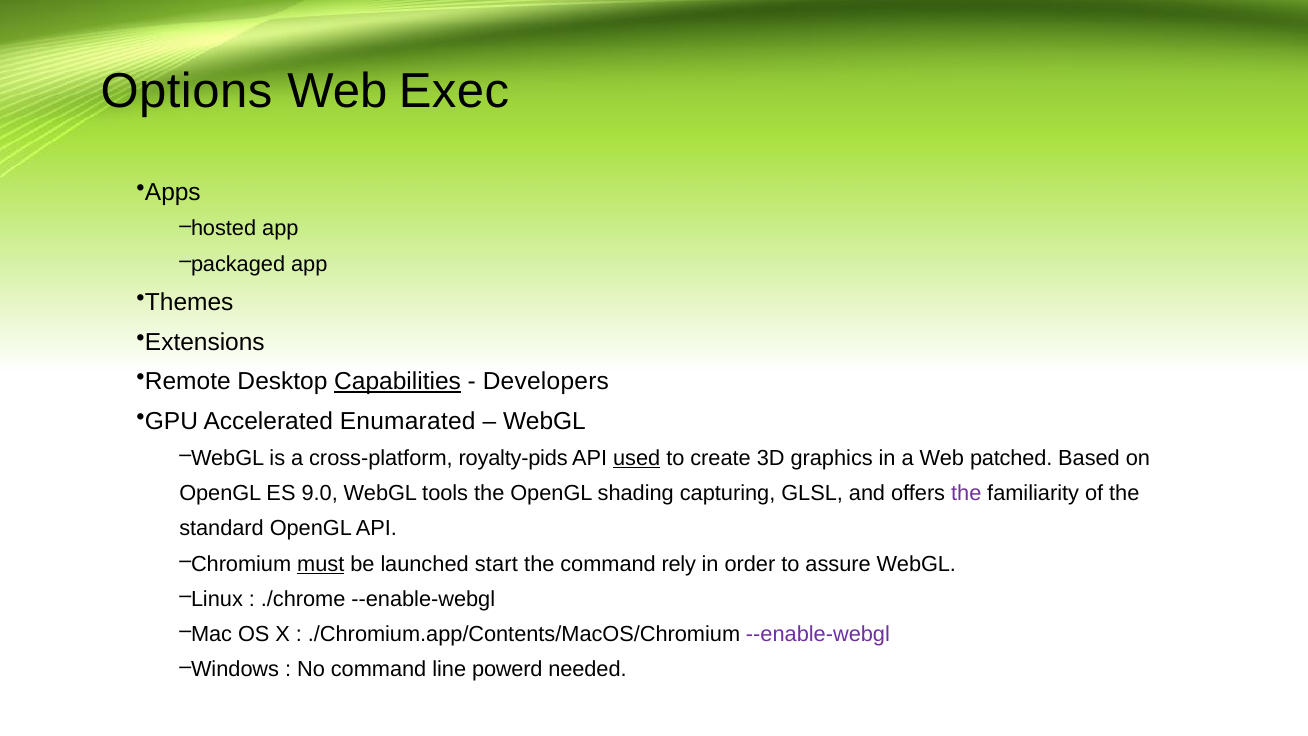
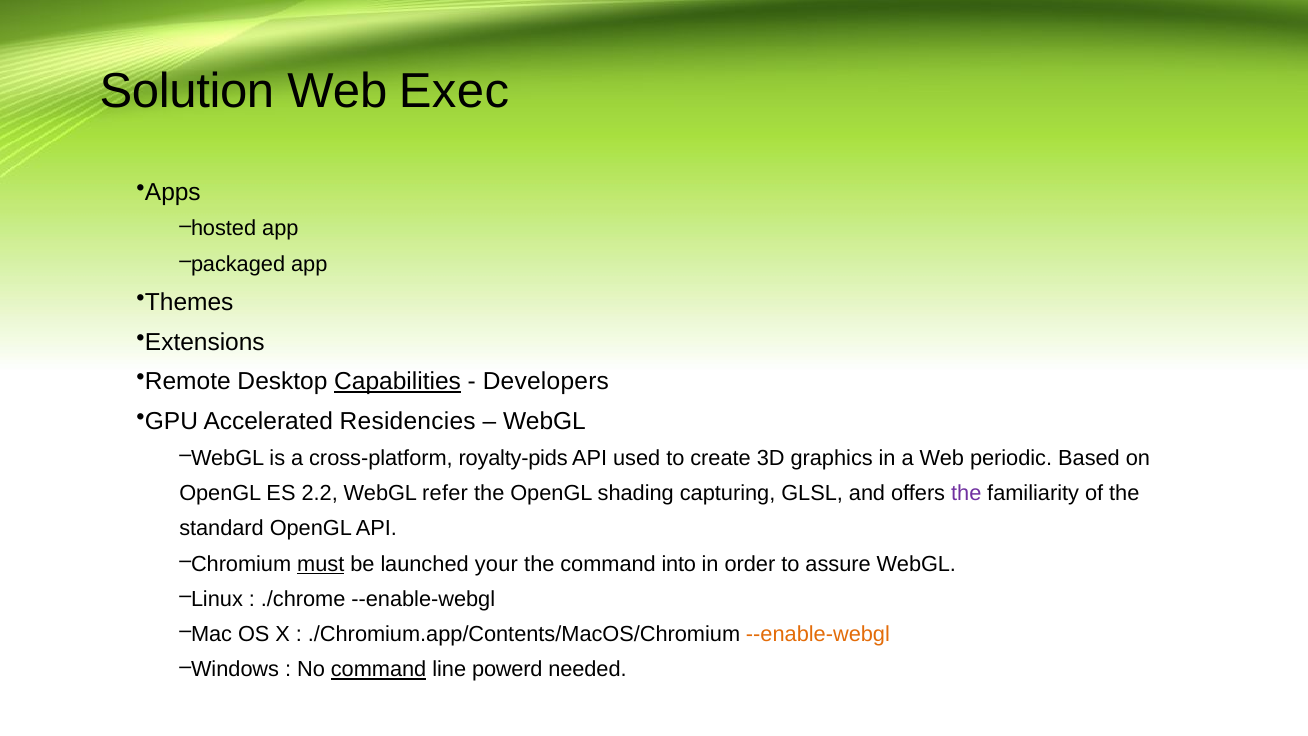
Options: Options -> Solution (187, 91)
Enumarated: Enumarated -> Residencies (408, 421)
used underline: present -> none (637, 458)
patched: patched -> periodic (1011, 458)
9.0: 9.0 -> 2.2 (320, 493)
tools: tools -> refer (445, 493)
start: start -> your (496, 564)
rely: rely -> into (679, 564)
--enable-webgl colour: purple -> orange (818, 634)
command underline: none -> present (379, 670)
